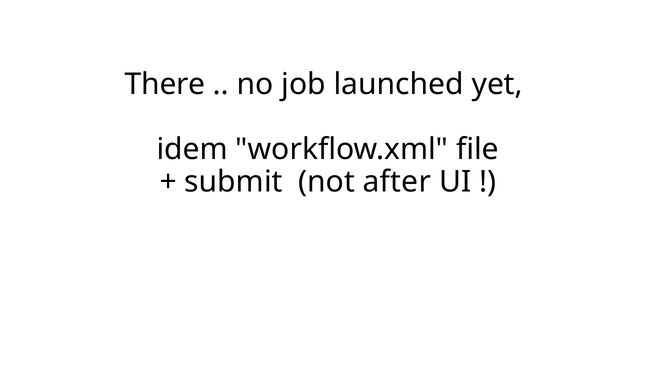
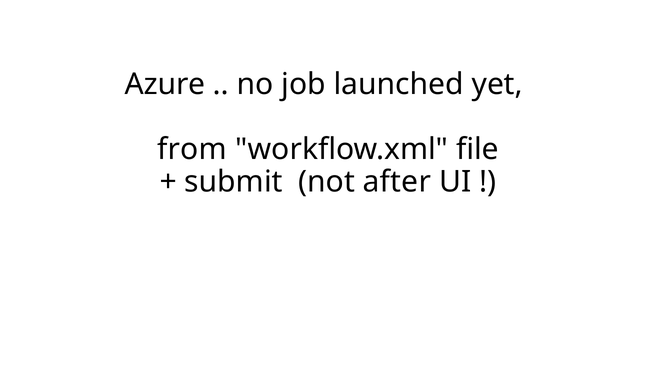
There: There -> Azure (165, 84)
idem: idem -> from (192, 149)
